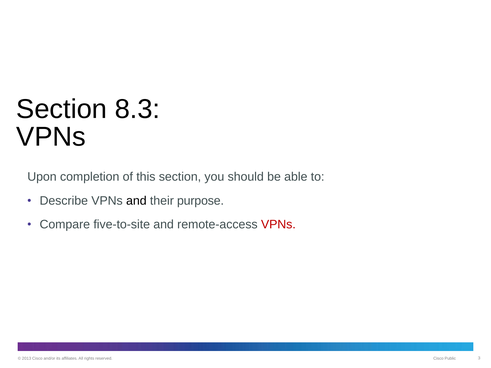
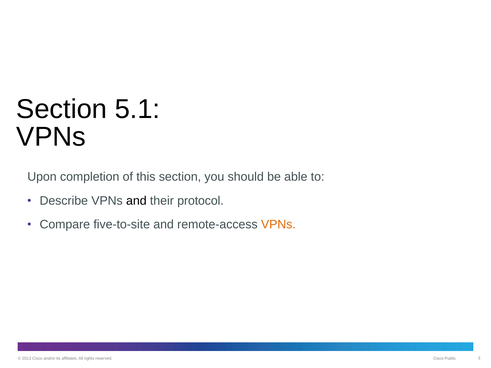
8.3: 8.3 -> 5.1 (137, 109)
purpose: purpose -> protocol (200, 201)
VPNs colour: red -> orange (278, 225)
